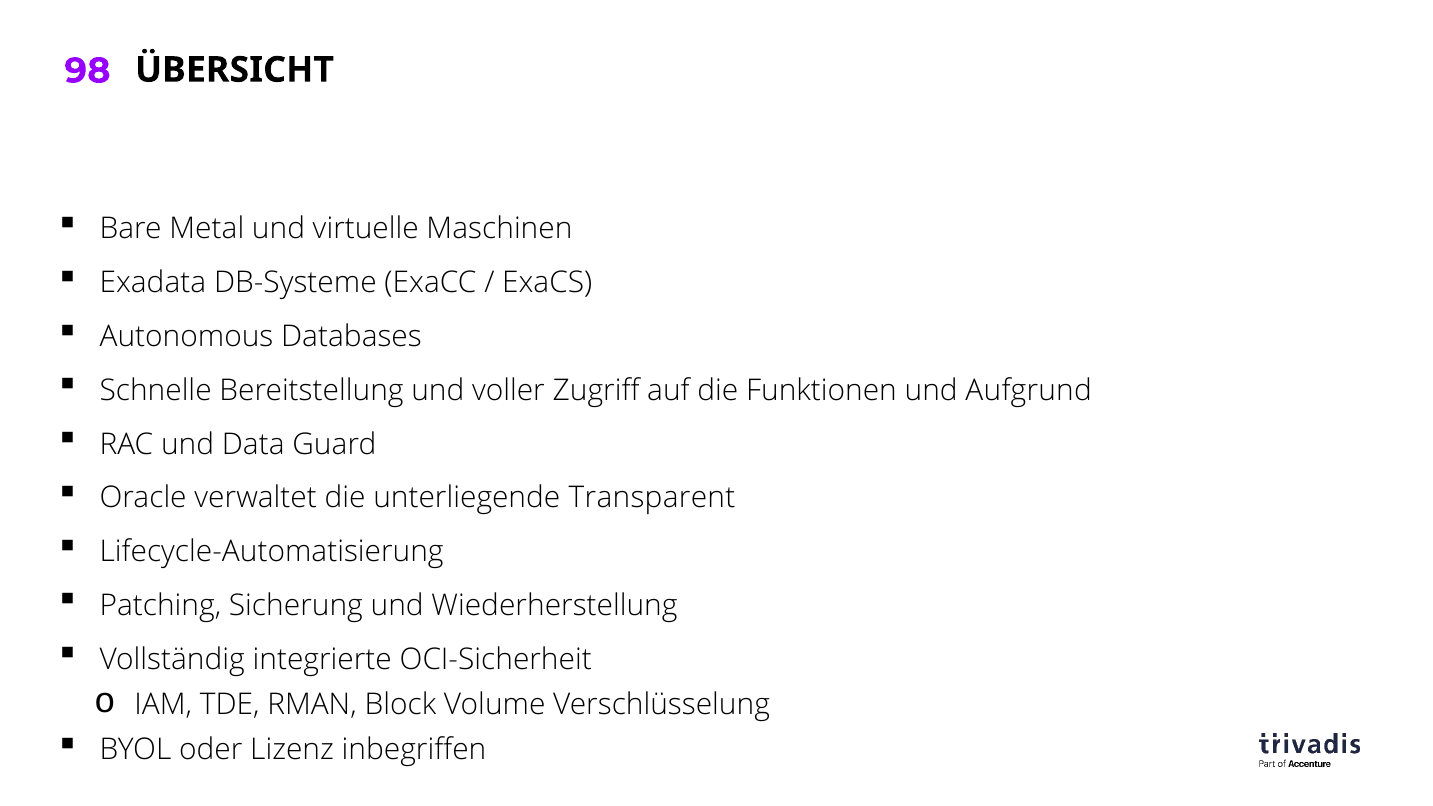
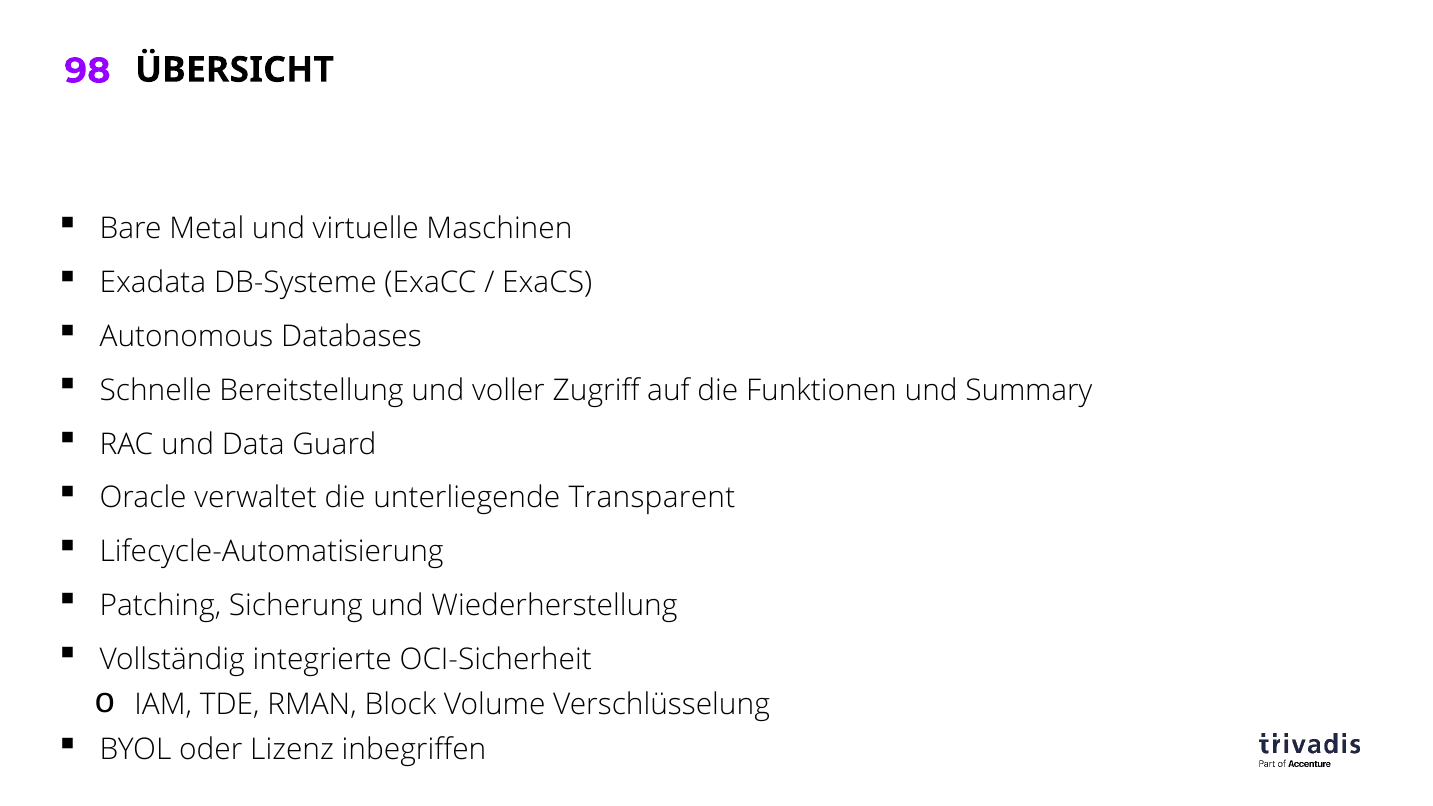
Aufgrund: Aufgrund -> Summary (1029, 390)
